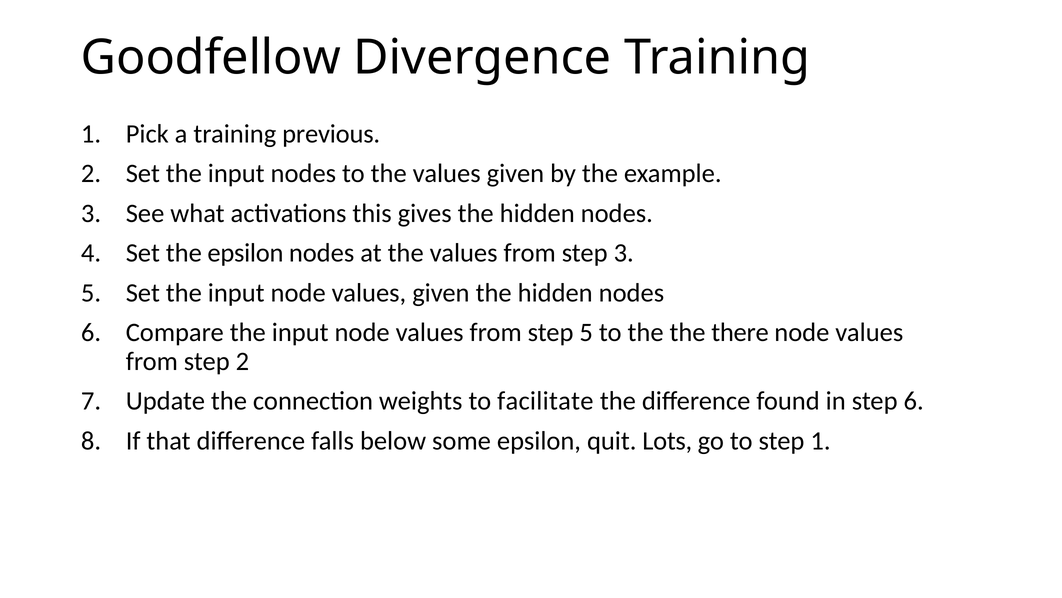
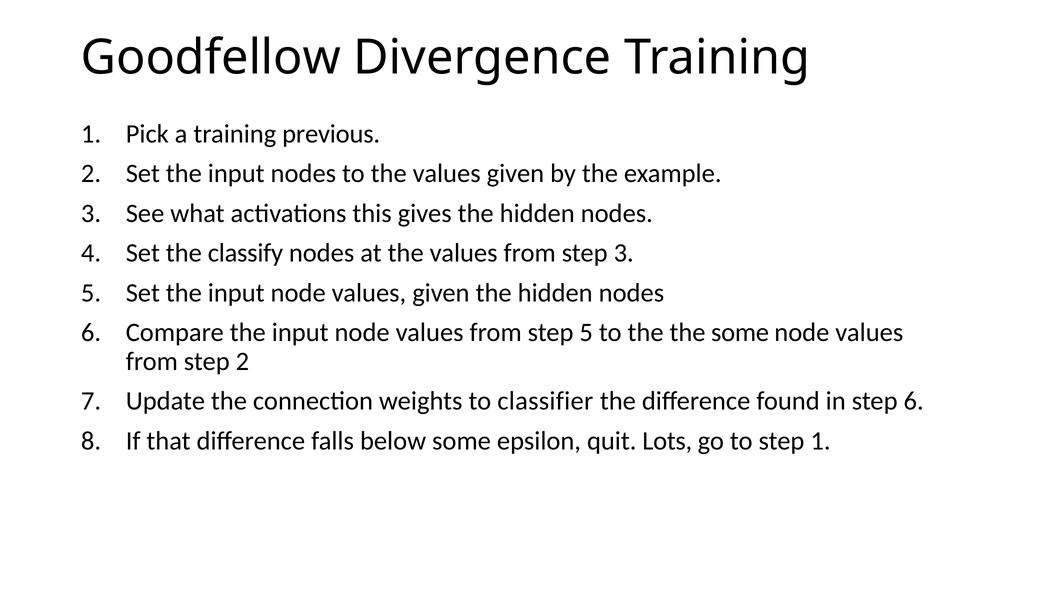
the epsilon: epsilon -> classify (245, 253)
the there: there -> some (740, 332)
facilitate: facilitate -> classifier (545, 401)
